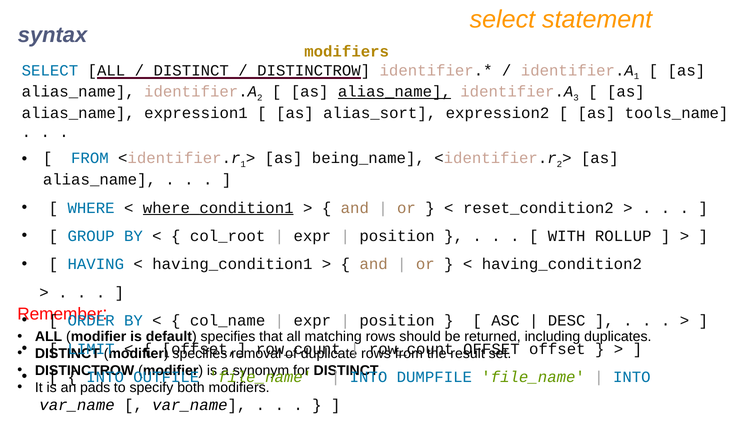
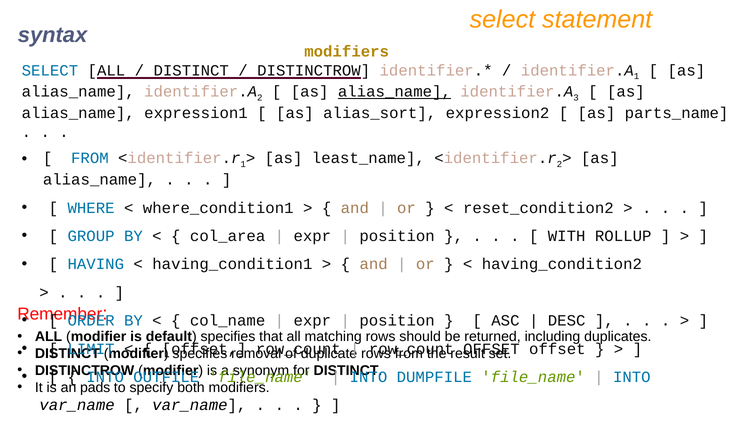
tools_name: tools_name -> parts_name (677, 113)
being_name: being_name -> least_name (368, 158)
where_condition1 underline: present -> none (218, 208)
col_root: col_root -> col_area (228, 236)
